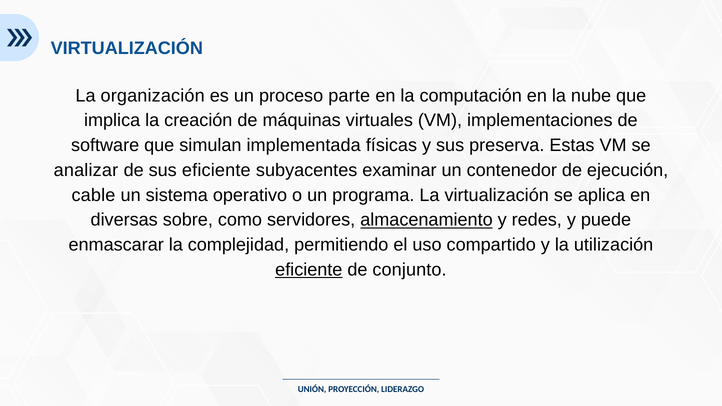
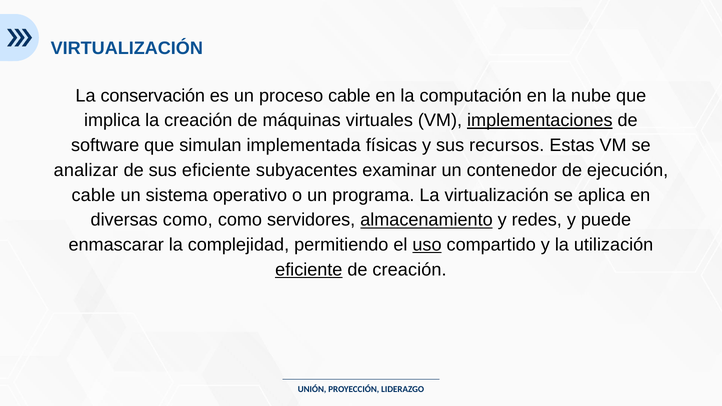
organización: organización -> conservación (153, 96)
proceso parte: parte -> cable (349, 96)
implementaciones underline: none -> present (540, 121)
preserva: preserva -> recursos (507, 145)
diversas sobre: sobre -> como (188, 220)
uso underline: none -> present (427, 245)
de conjunto: conjunto -> creación (410, 270)
